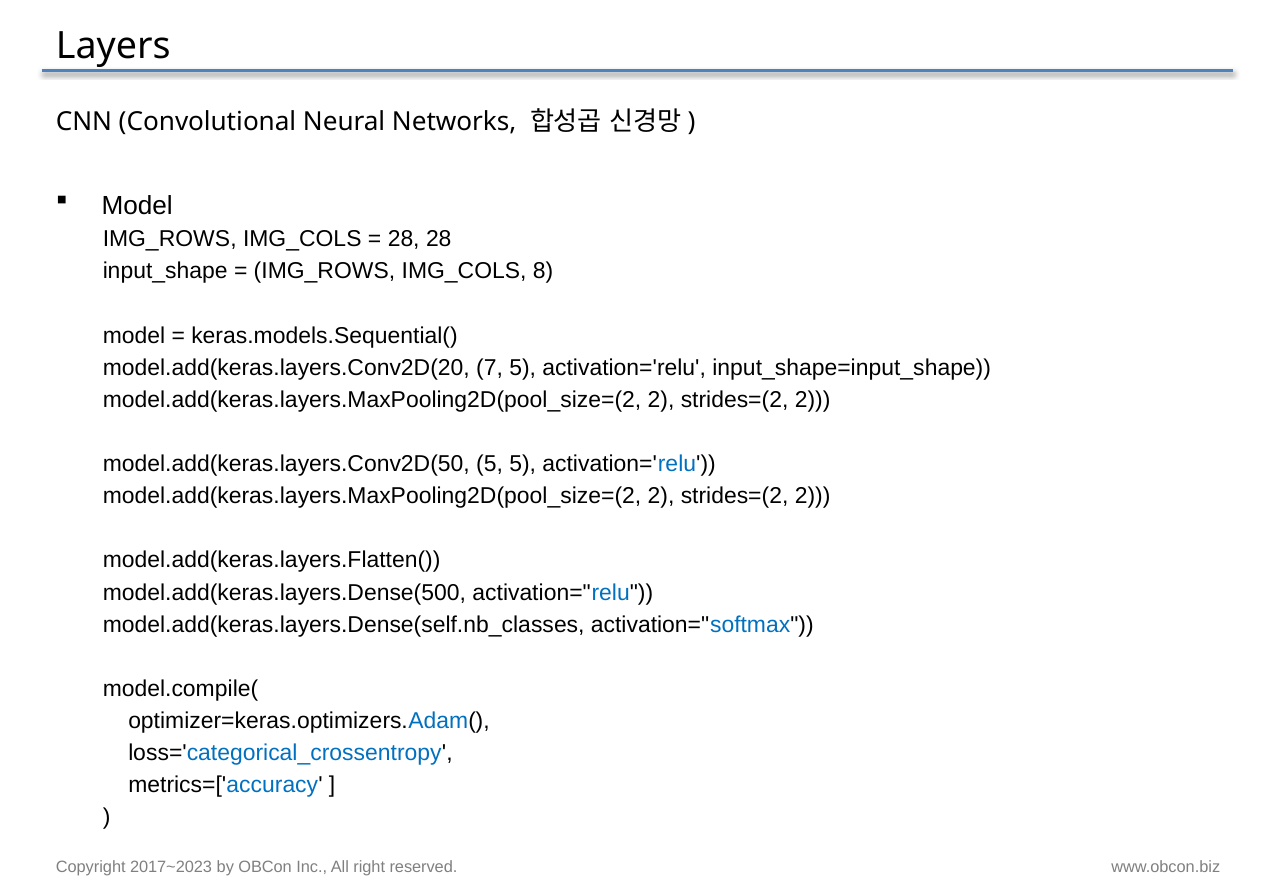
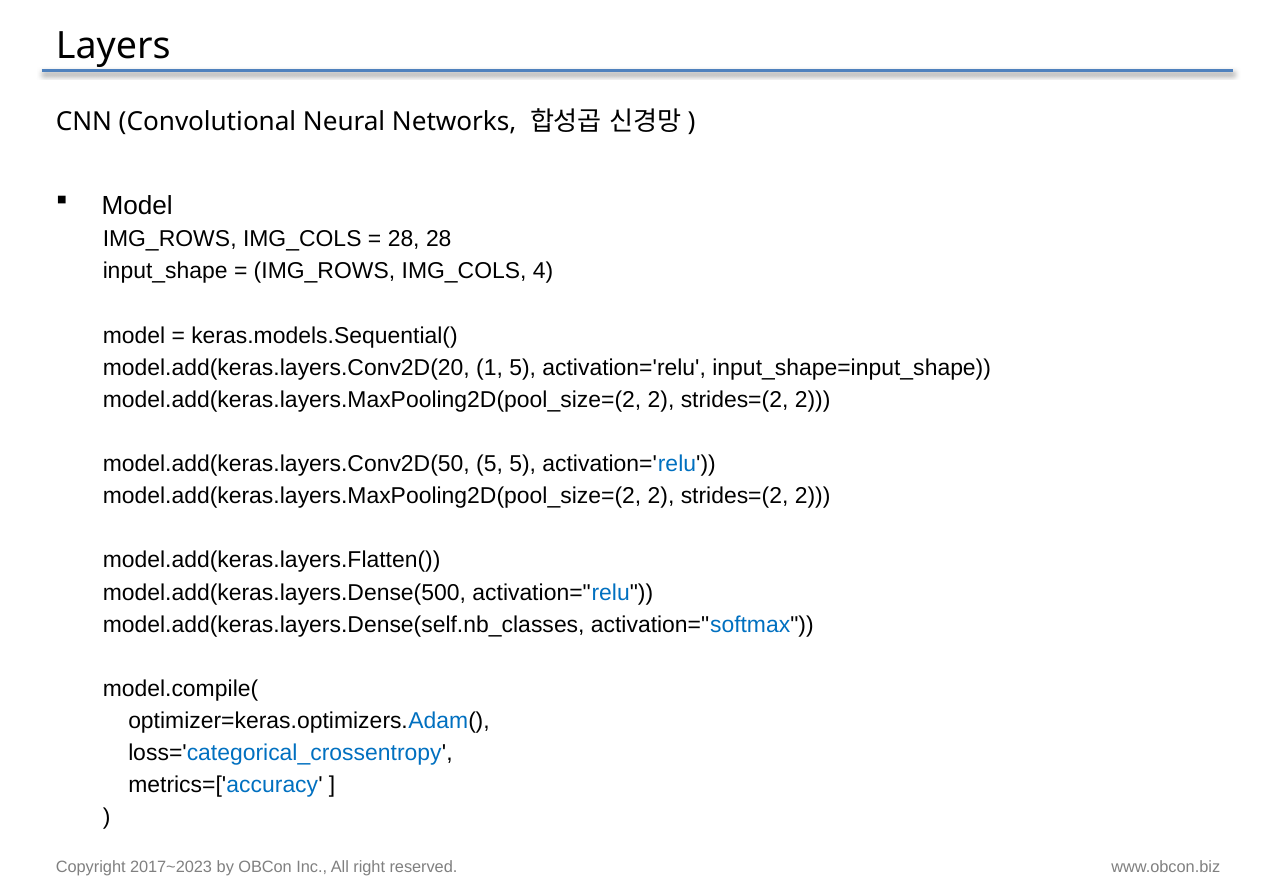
8: 8 -> 4 (543, 271)
7: 7 -> 1 (490, 367)
